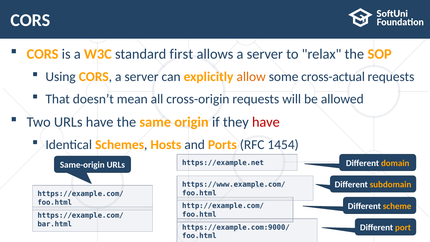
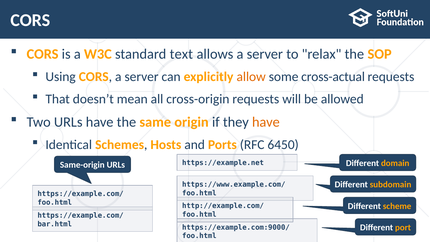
first: first -> text (181, 54)
have colour: red -> orange (266, 122)
1454: 1454 -> 6450 (283, 145)
